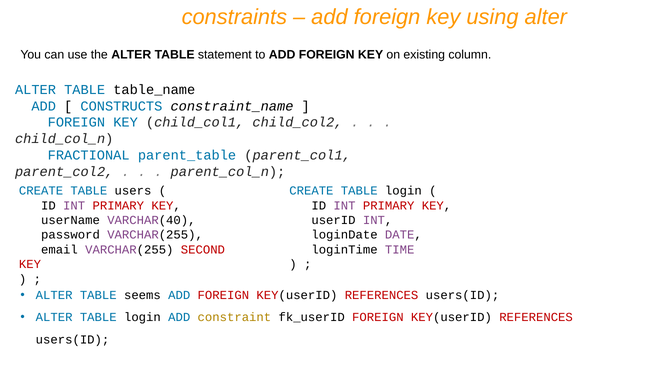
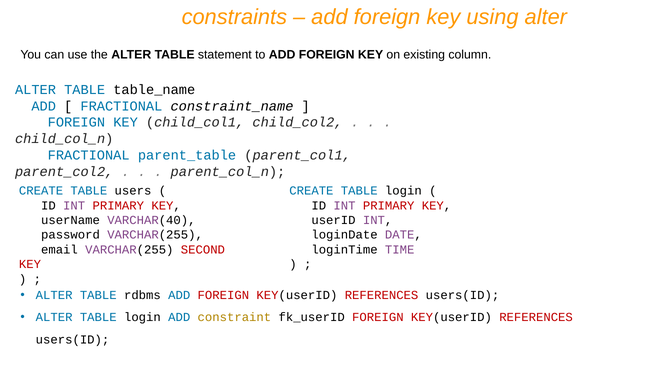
CONSTRUCTS: CONSTRUCTS -> FRACTIONAL (121, 106)
seems: seems -> rdbms (142, 295)
